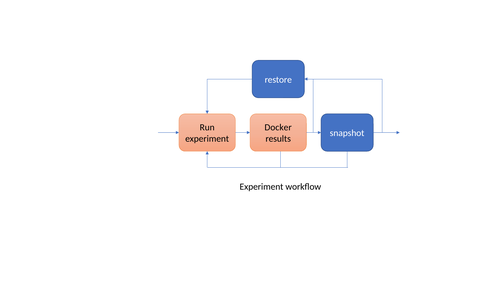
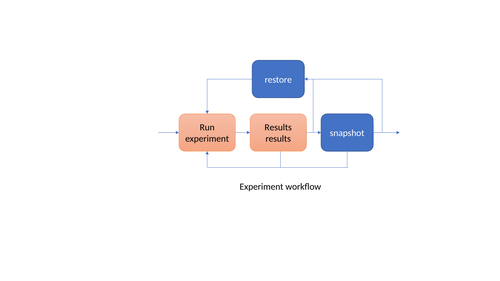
Docker: Docker -> Results (278, 128)
